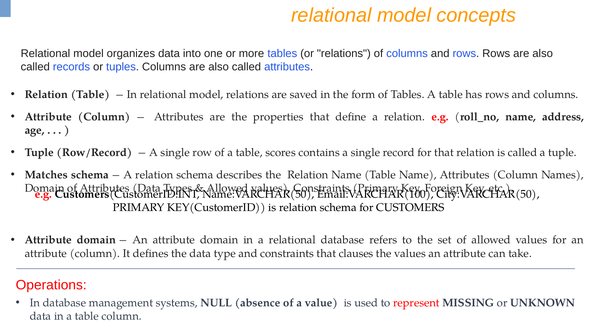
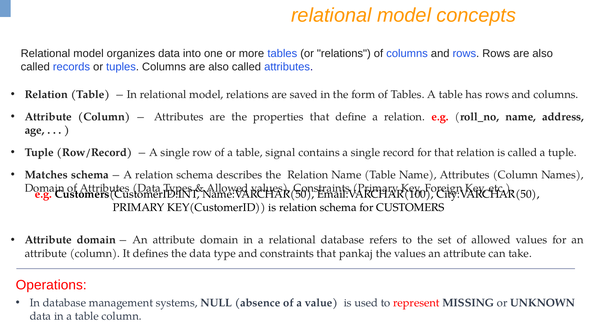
scores: scores -> signal (281, 153)
clauses: clauses -> pankaj (356, 254)
